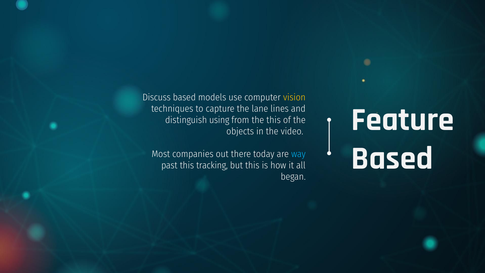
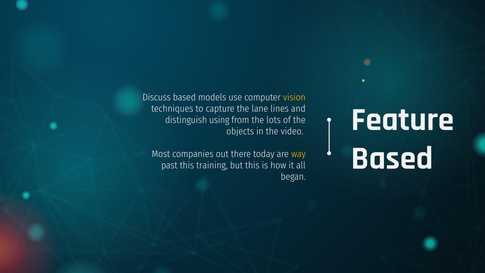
the this: this -> lots (274, 120)
way colour: light blue -> yellow (298, 154)
tracking: tracking -> training (212, 165)
